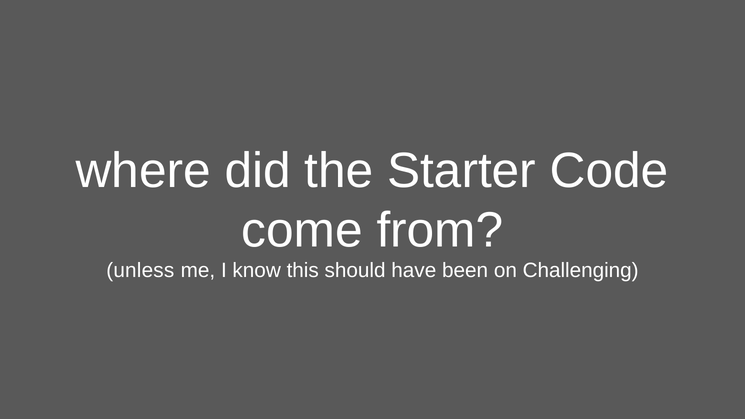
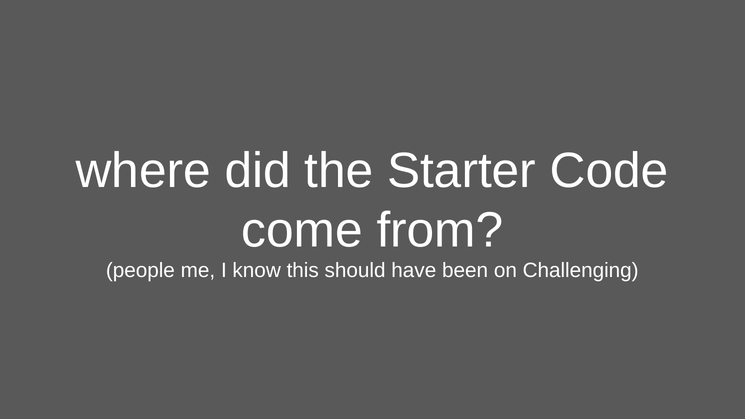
unless: unless -> people (140, 271)
